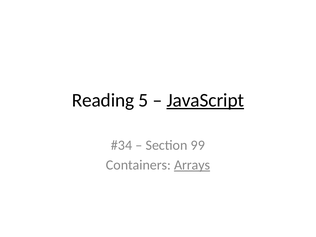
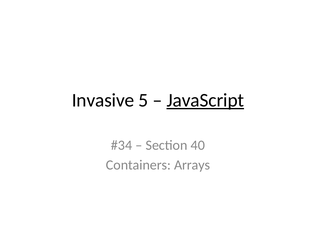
Reading: Reading -> Invasive (103, 100)
99: 99 -> 40 (198, 145)
Arrays underline: present -> none (192, 165)
